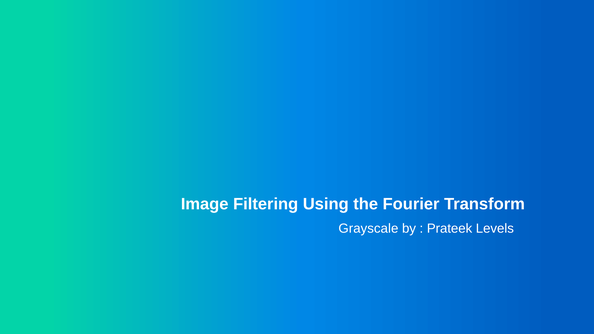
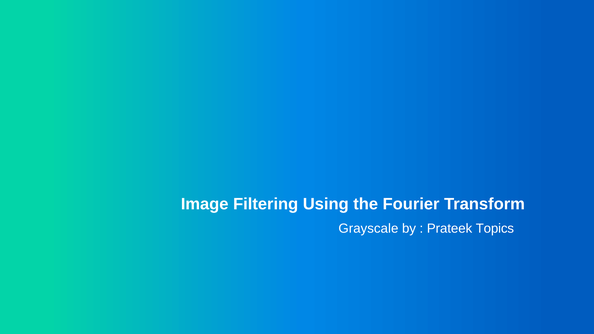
Levels: Levels -> Topics (495, 229)
